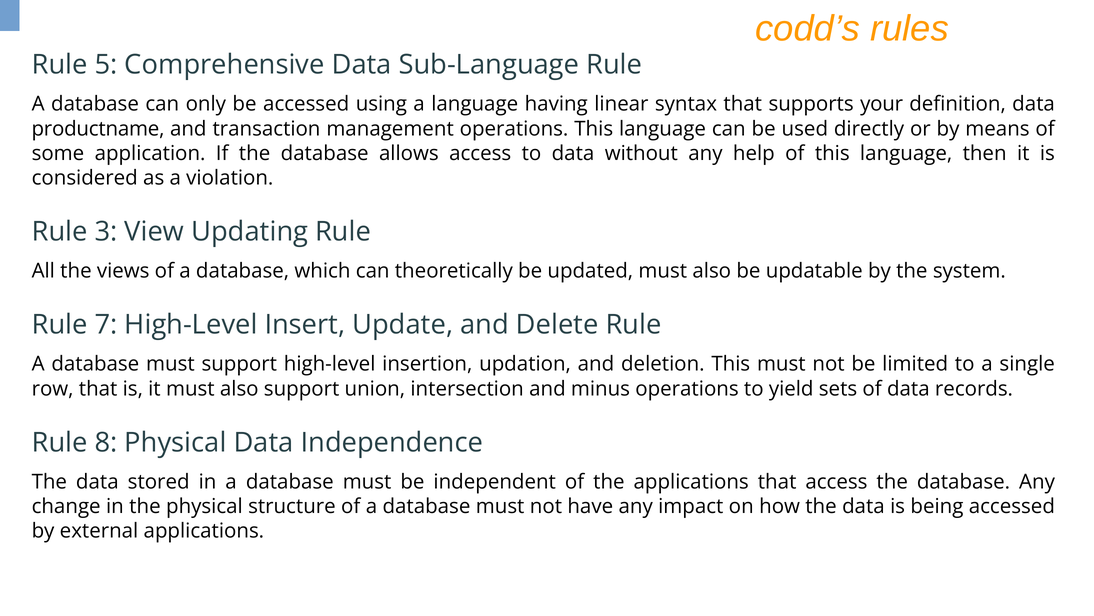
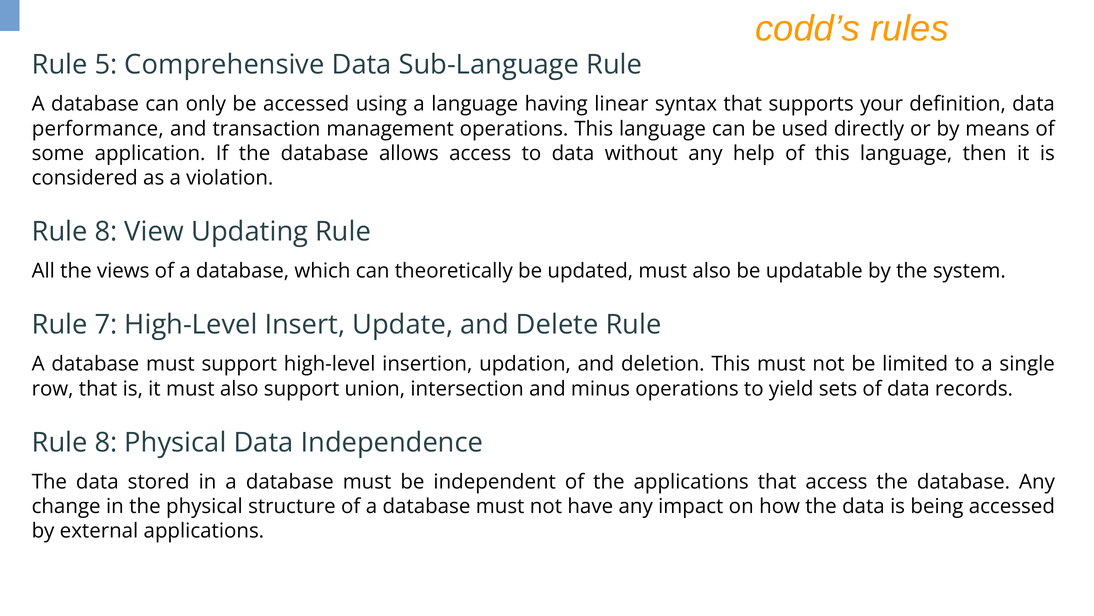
productname: productname -> performance (98, 129)
3: 3 -> 8 (106, 232)
